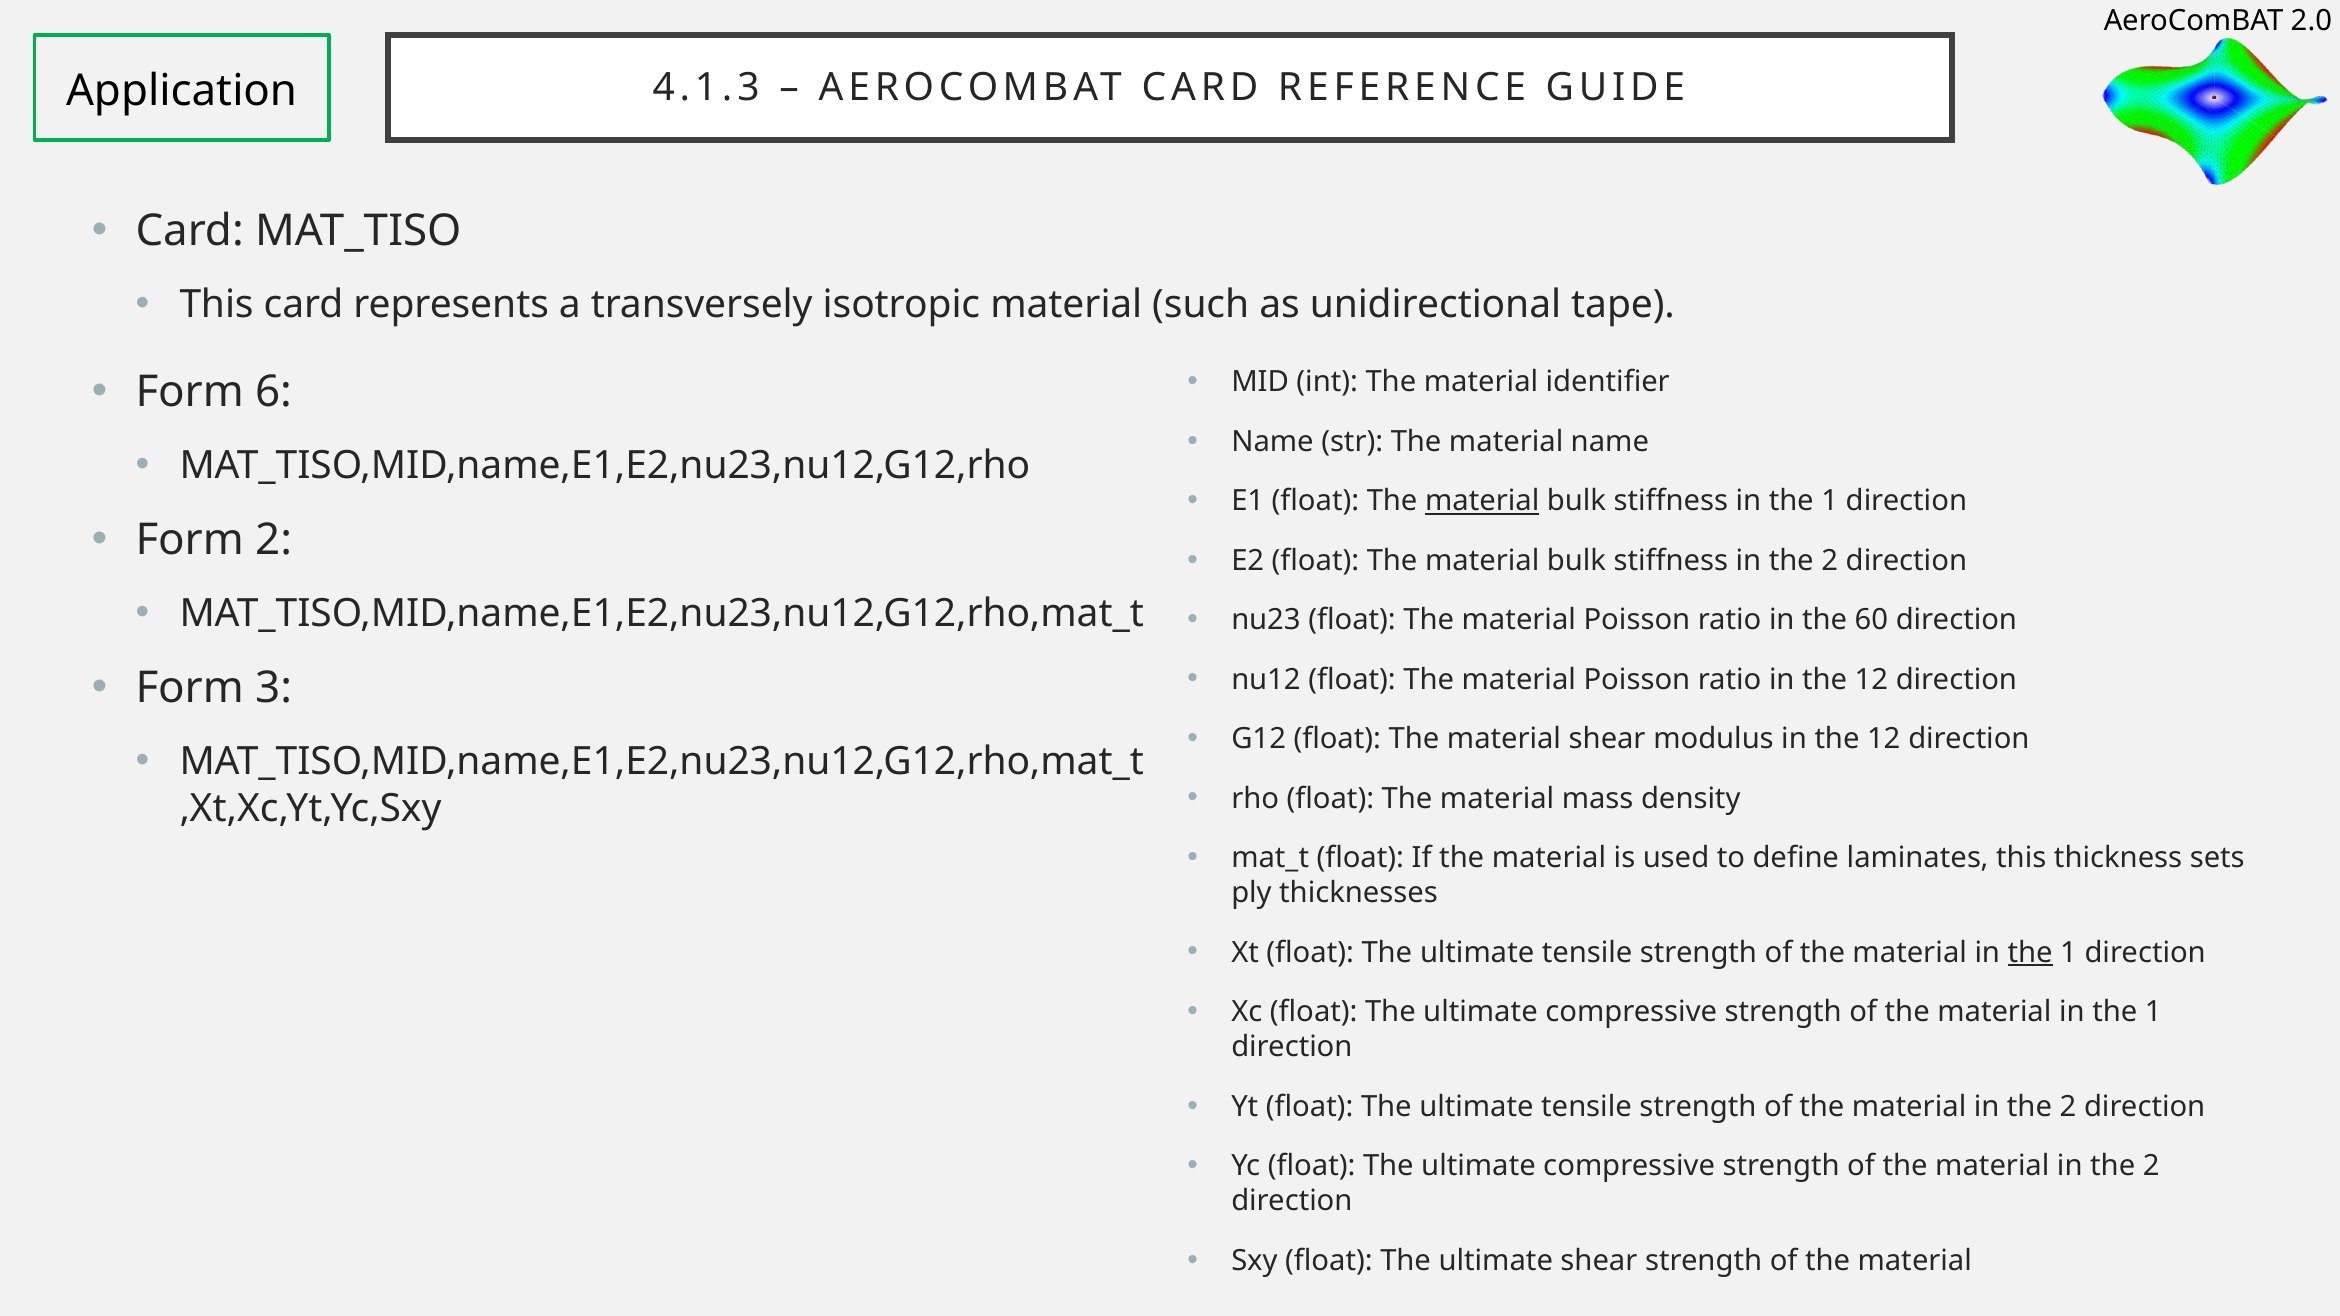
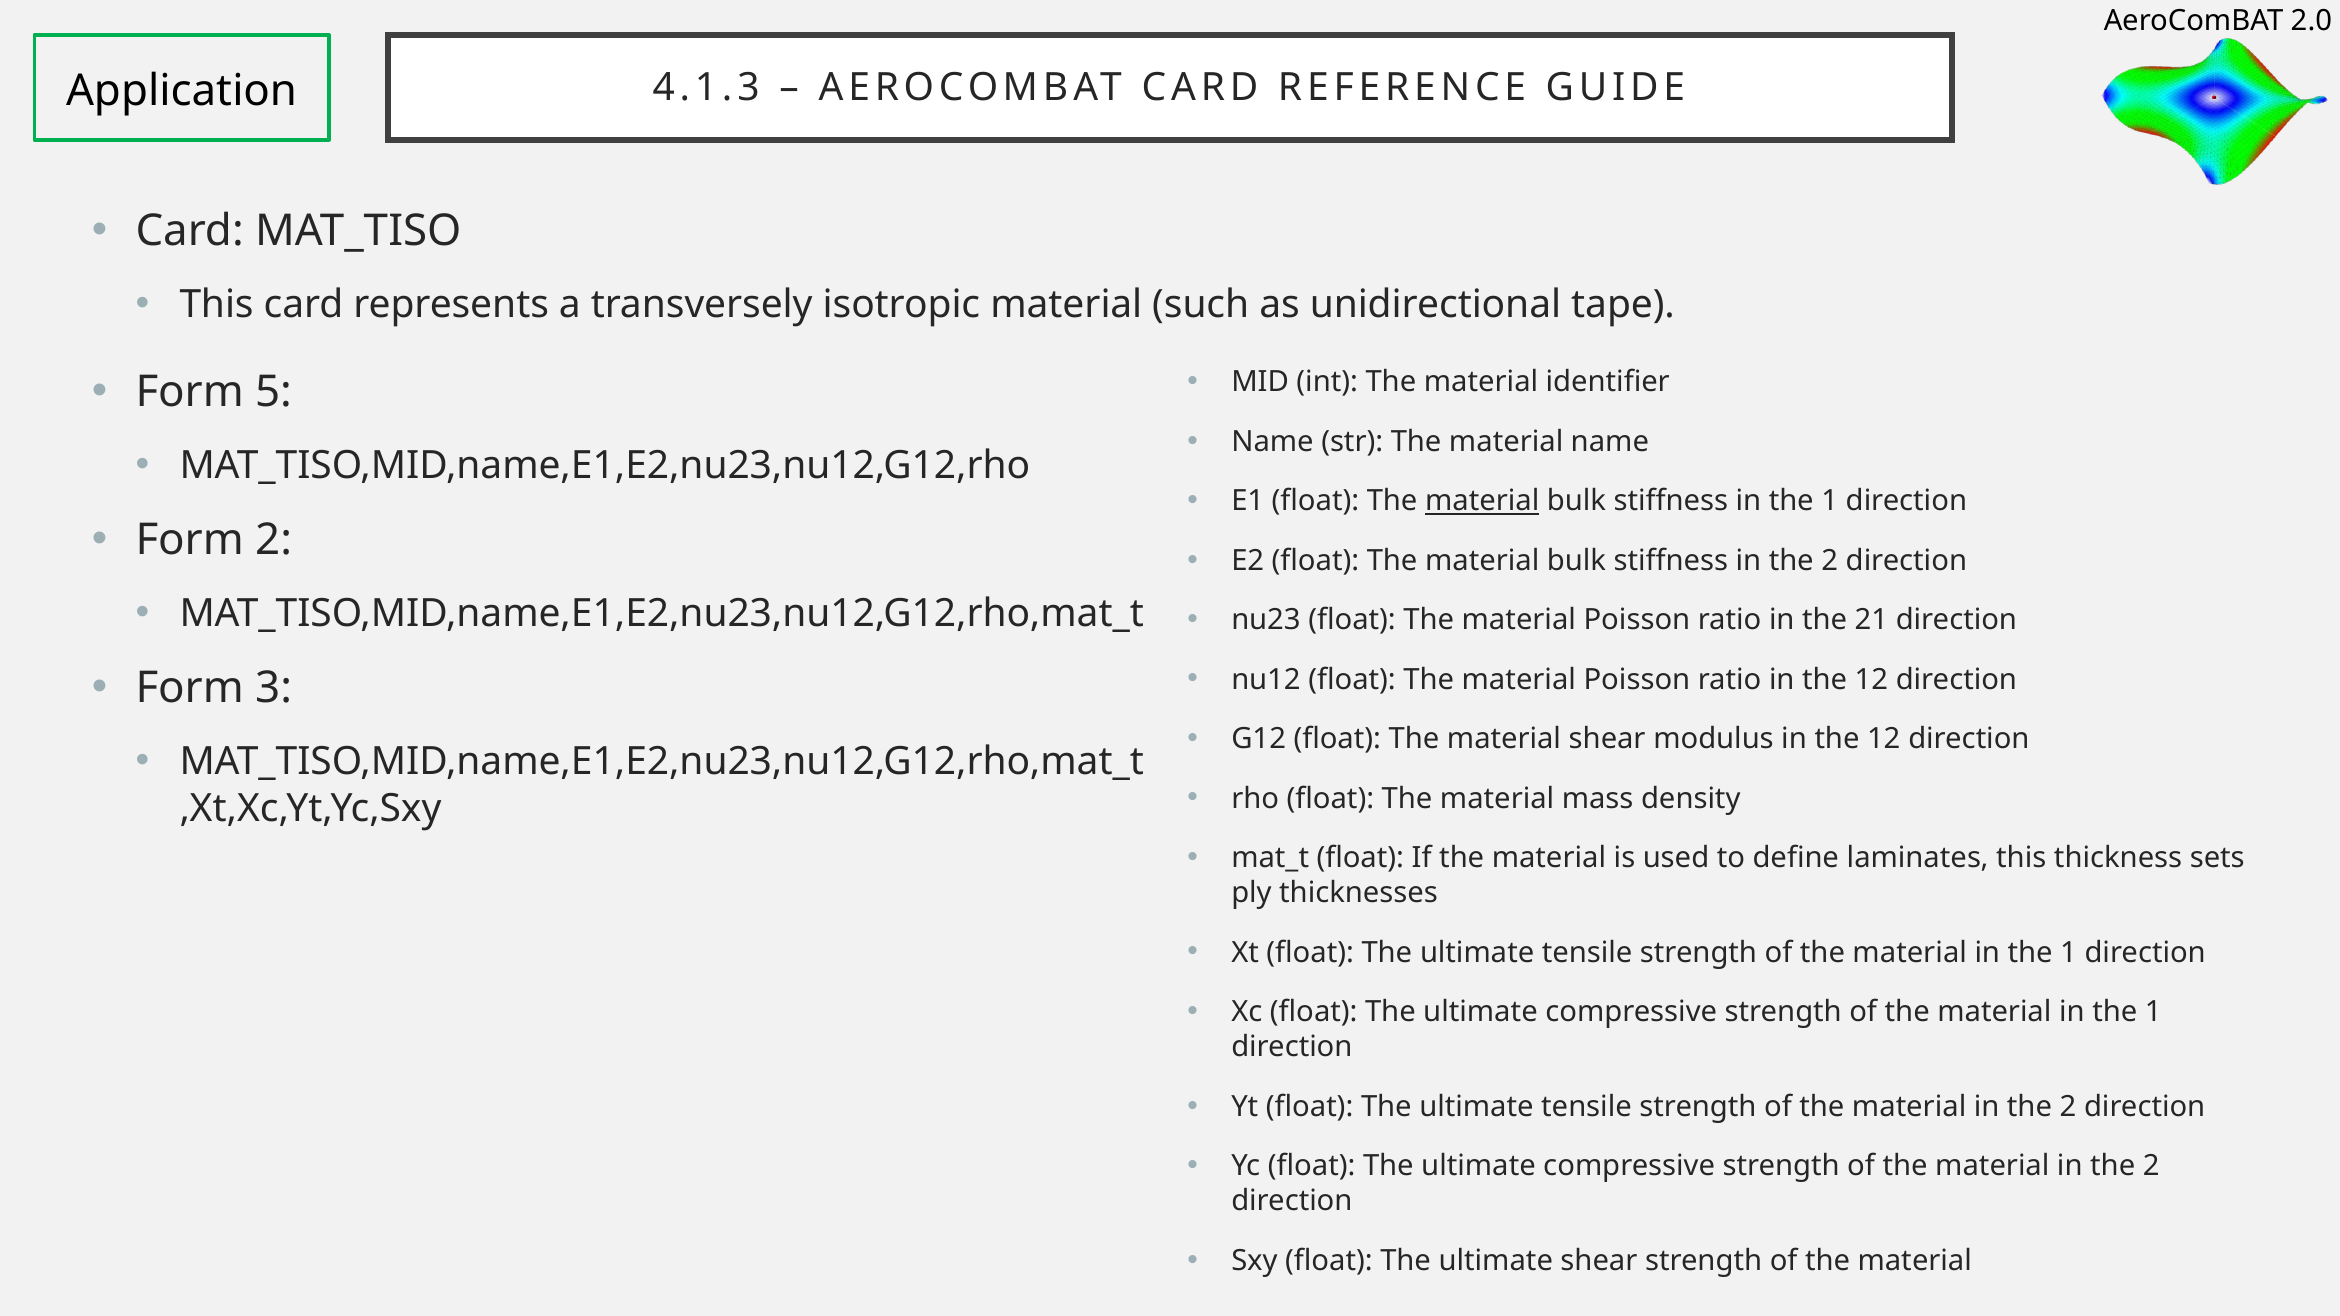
6: 6 -> 5 (274, 392)
60: 60 -> 21 (1871, 620)
the underline: present -> none (2030, 953)
